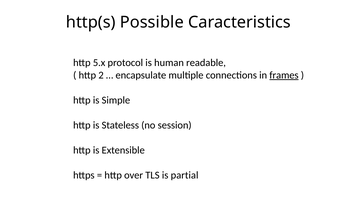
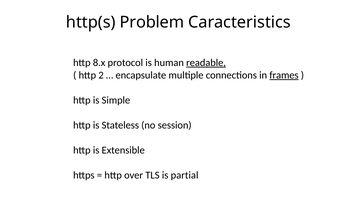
Possible: Possible -> Problem (152, 22)
5.x: 5.x -> 8.x (99, 63)
readable underline: none -> present (206, 63)
